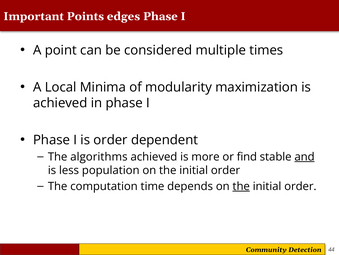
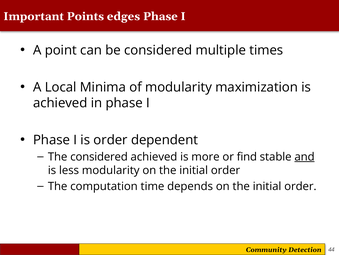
The algorithms: algorithms -> considered (99, 156)
less population: population -> modularity (111, 170)
the underline: present -> none (241, 186)
